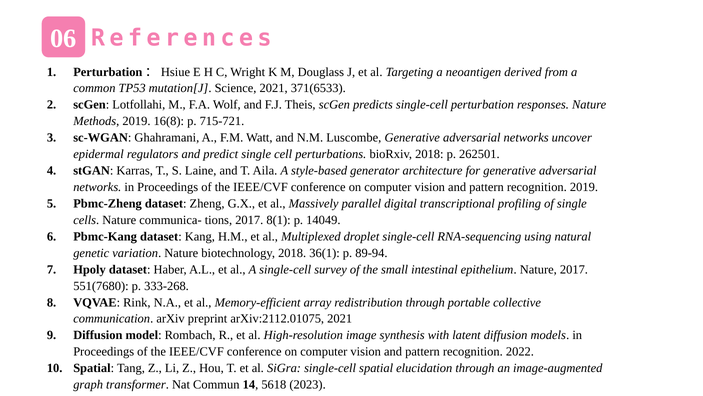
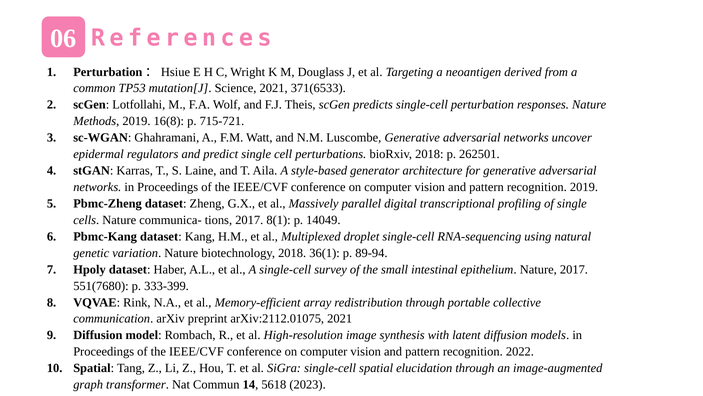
333-268: 333-268 -> 333-399 (167, 286)
